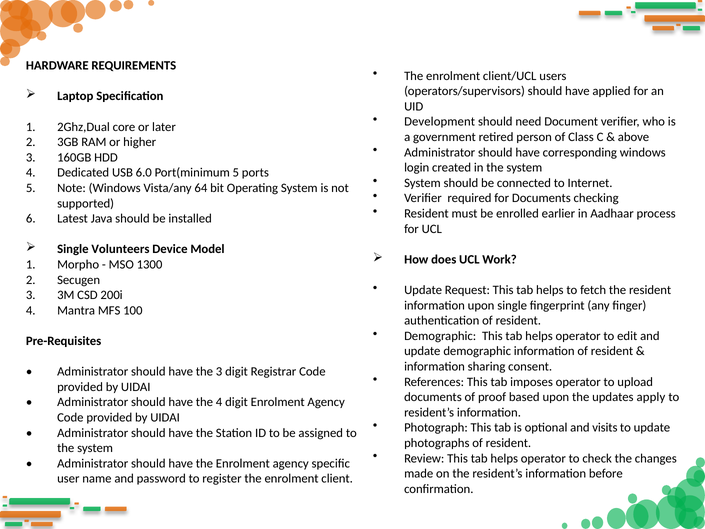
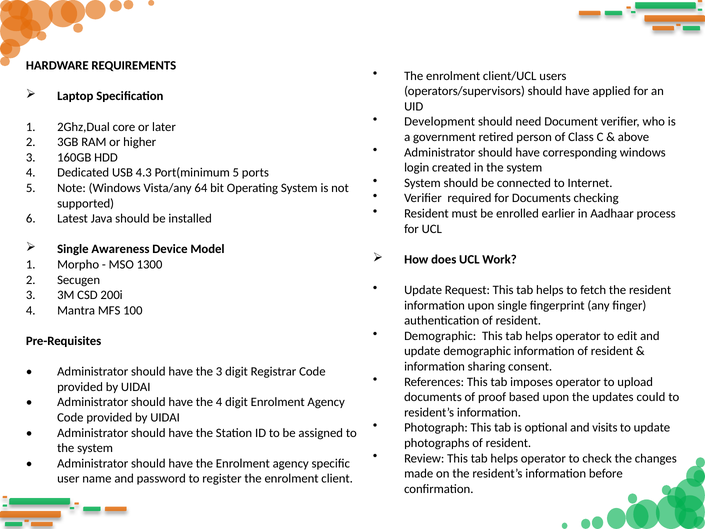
6.0: 6.0 -> 4.3 (144, 173)
Volunteers: Volunteers -> Awareness (120, 249)
apply: apply -> could (651, 397)
